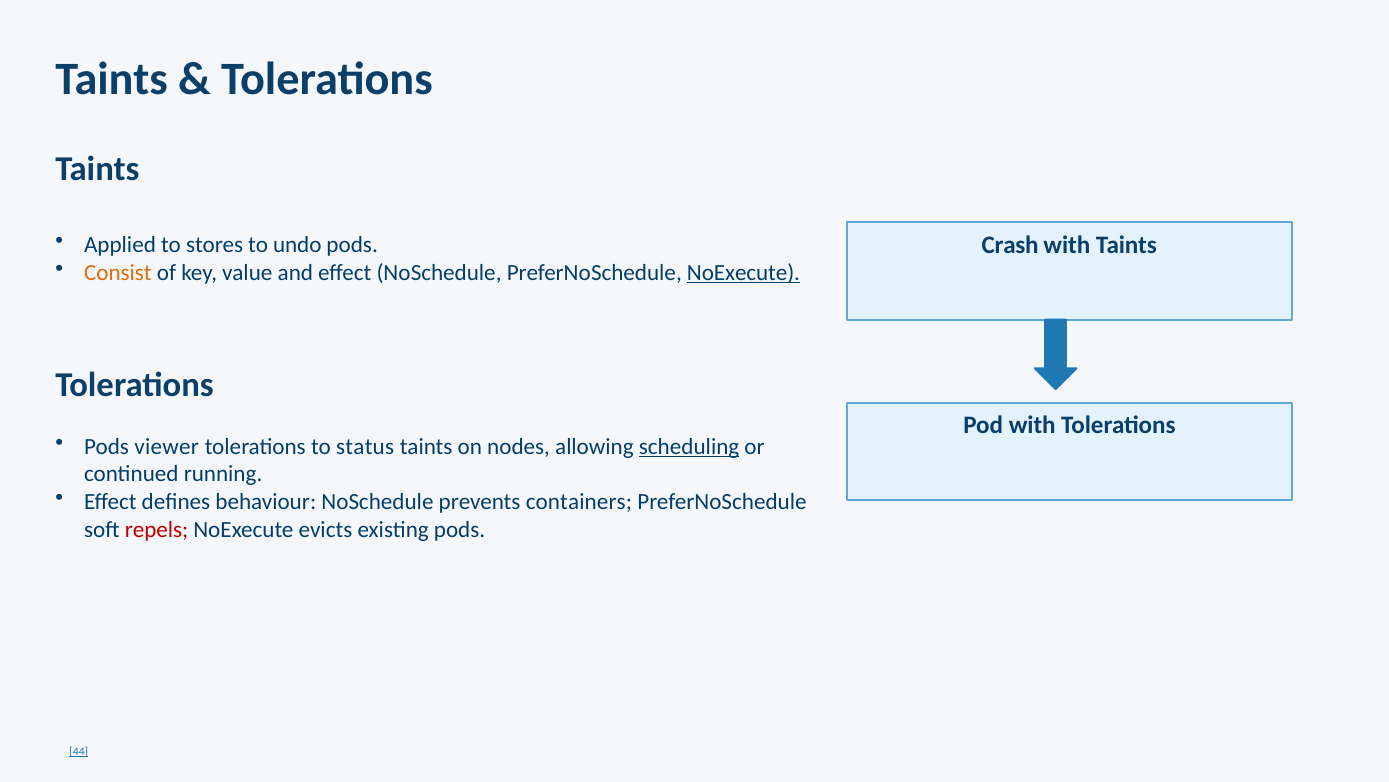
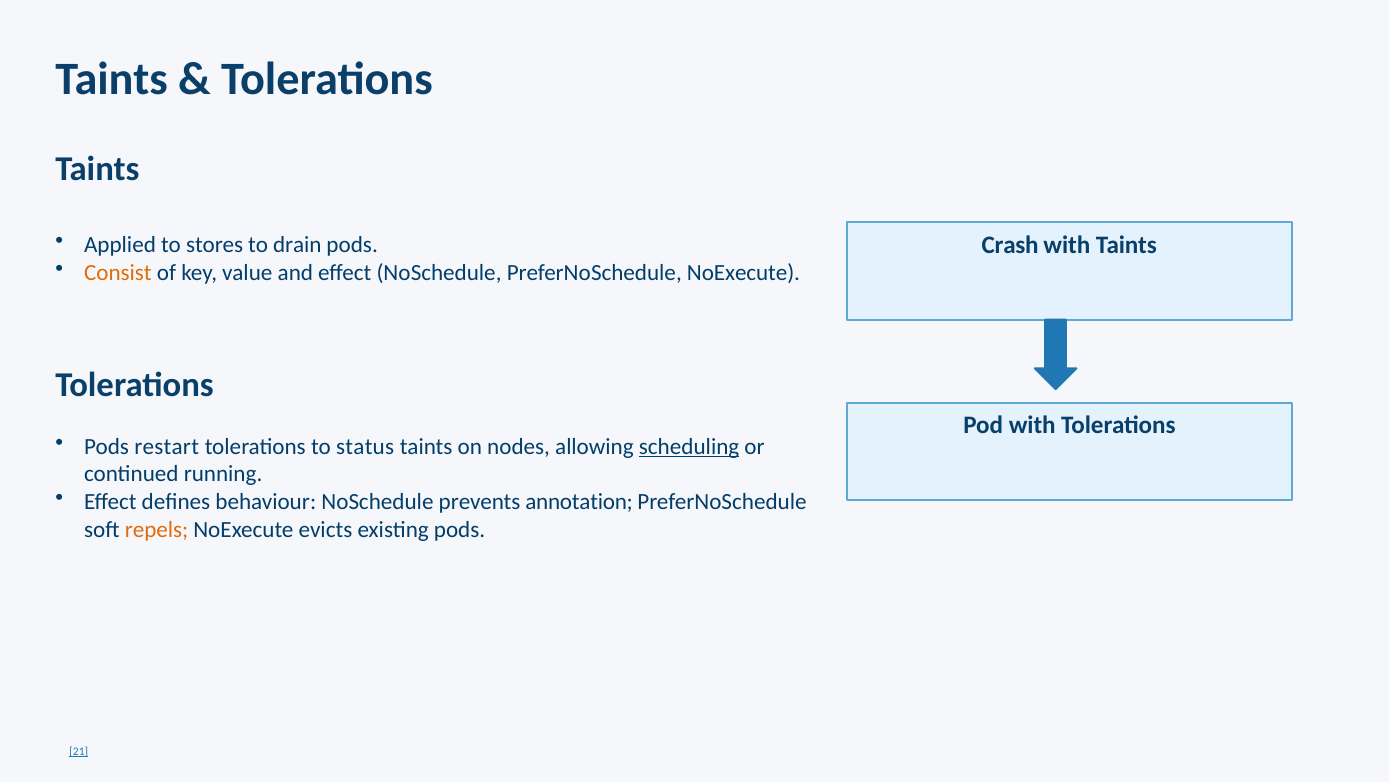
undo: undo -> drain (297, 245)
NoExecute underline: present -> none (743, 272)
viewer: viewer -> restart (167, 446)
containers: containers -> annotation (579, 502)
repels colour: red -> orange (157, 529)
44: 44 -> 21 (79, 751)
